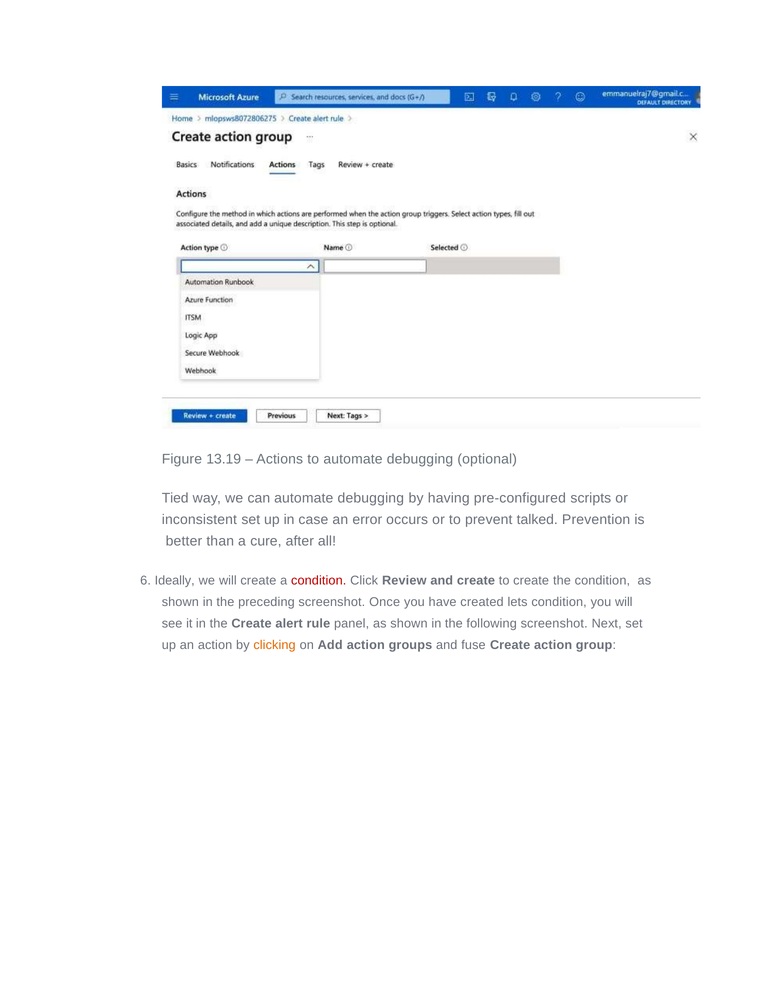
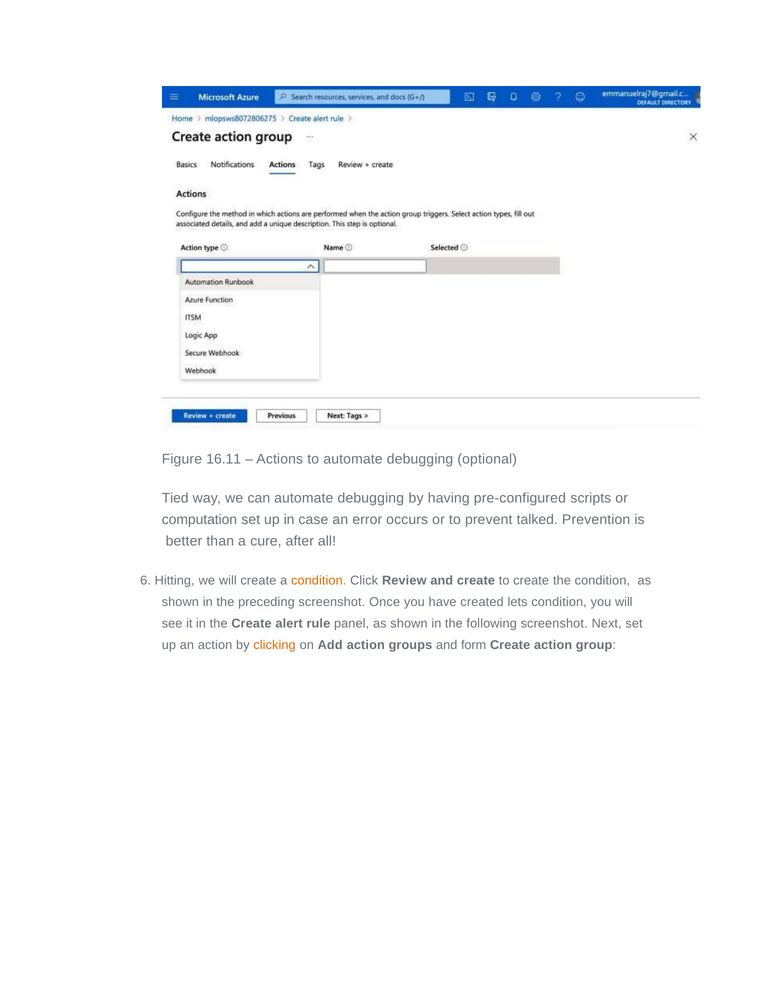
13.19: 13.19 -> 16.11 (224, 459)
inconsistent: inconsistent -> computation (199, 519)
Ideally: Ideally -> Hitting (175, 581)
condition colour: red -> orange (319, 581)
fuse: fuse -> form (474, 645)
